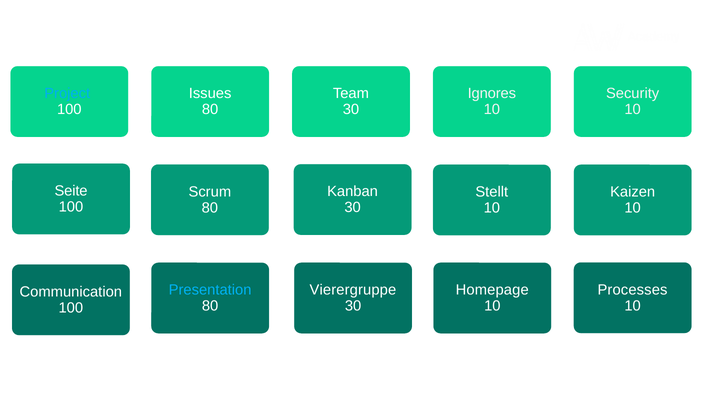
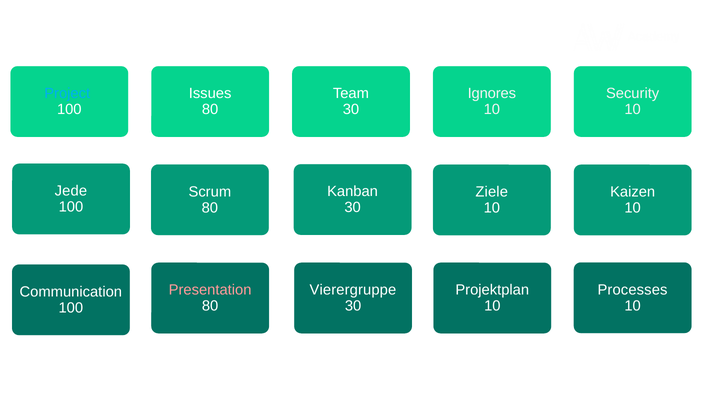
Seite: Seite -> Jede (71, 191)
Stellt: Stellt -> Ziele (492, 192)
Presentation colour: light blue -> pink (210, 290)
Homepage: Homepage -> Projektplan (492, 290)
